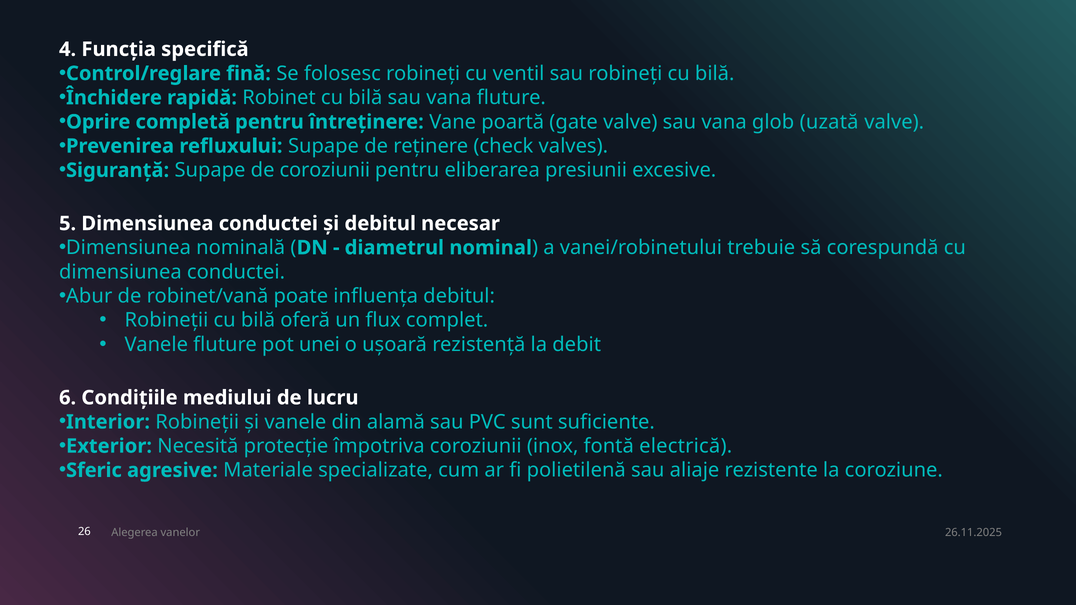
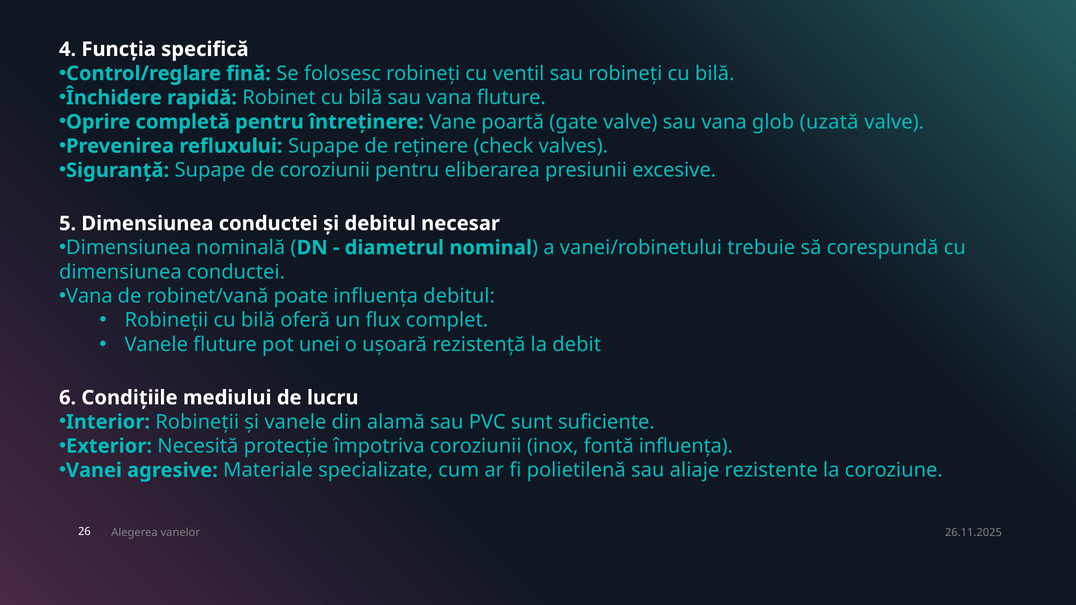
Abur: Abur -> Vana (89, 296)
fontă electrică: electrică -> influența (686, 446)
Sferic: Sferic -> Vanei (94, 470)
